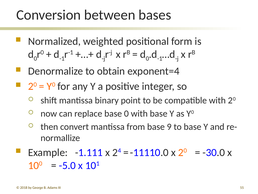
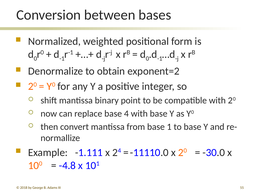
exponent=4: exponent=4 -> exponent=2 (153, 71)
base 0: 0 -> 4 (126, 113)
9: 9 -> 1 (169, 127)
-5.0: -5.0 -> -4.8 (67, 165)
